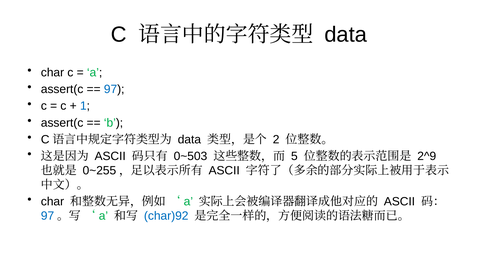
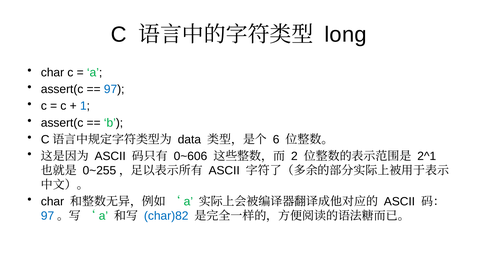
data: data -> long (346, 35)
2: 2 -> 6 (276, 139)
0~503: 0~503 -> 0~606 (190, 156)
5: 5 -> 2 (294, 156)
2^9: 2^9 -> 2^1 (427, 156)
char)92: char)92 -> char)82 (166, 216)
